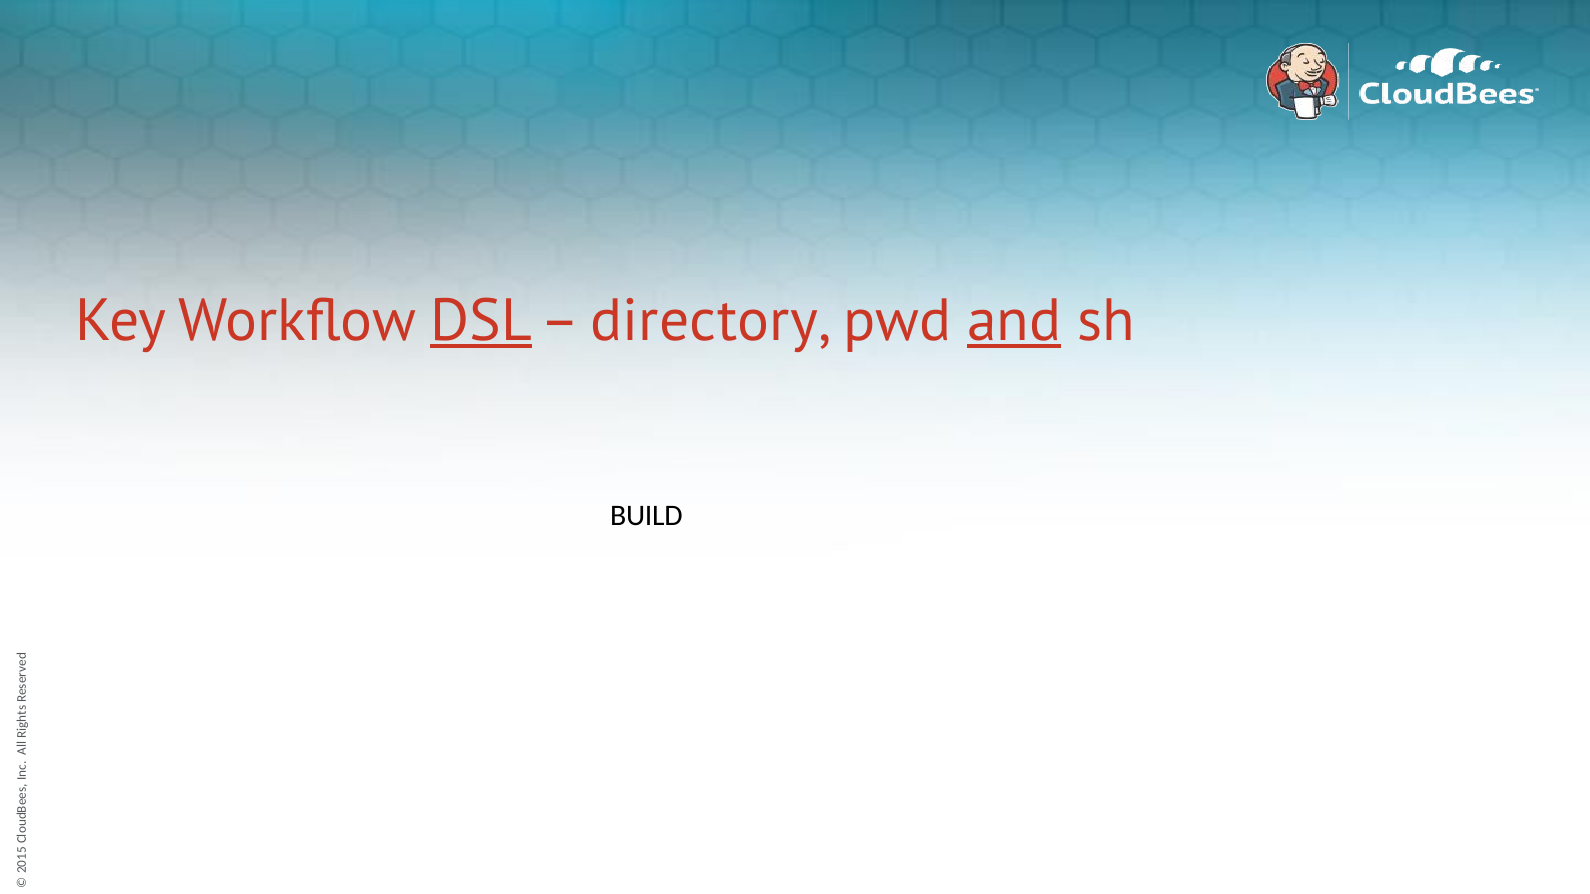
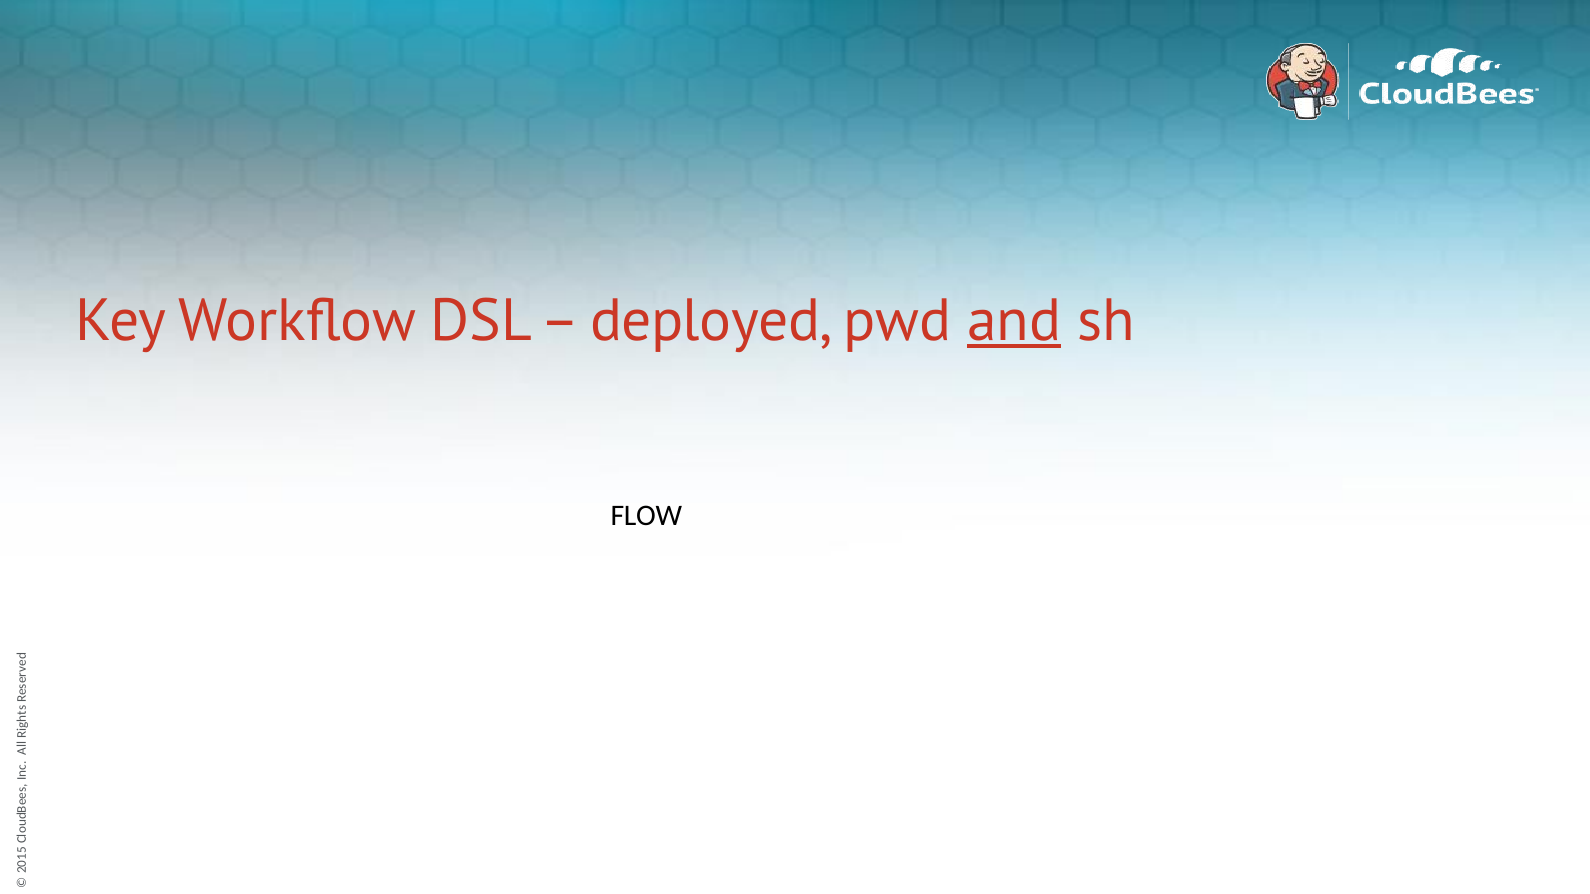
DSL underline: present -> none (481, 321)
directory: directory -> deployed (712, 321)
BUILD: BUILD -> FLOW (646, 516)
